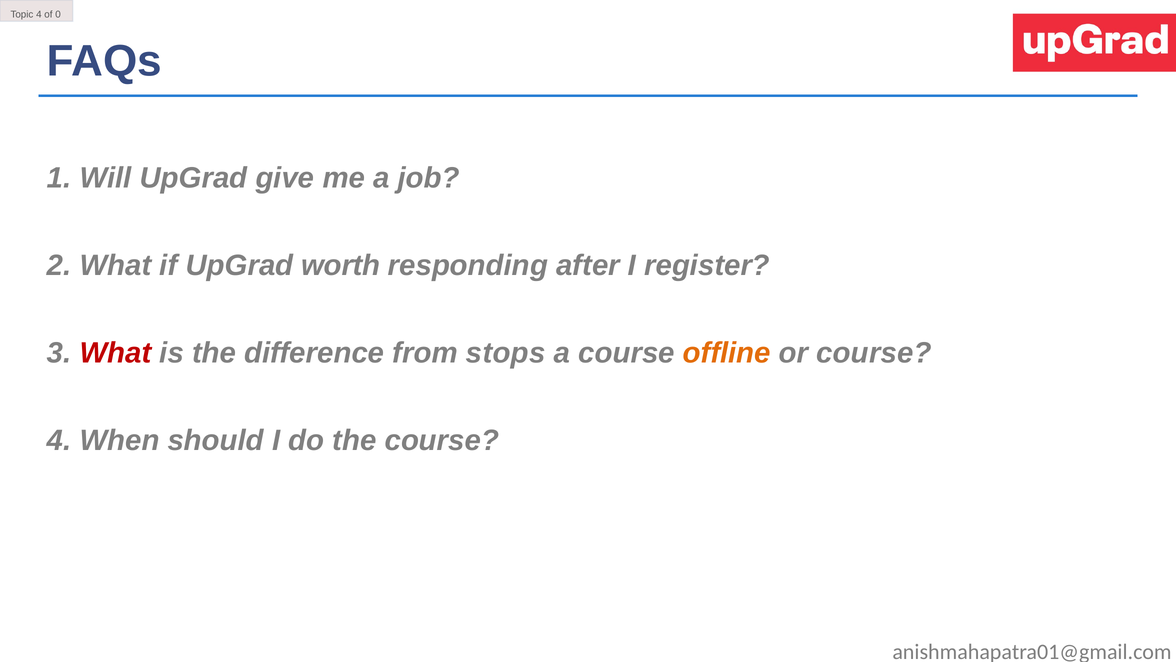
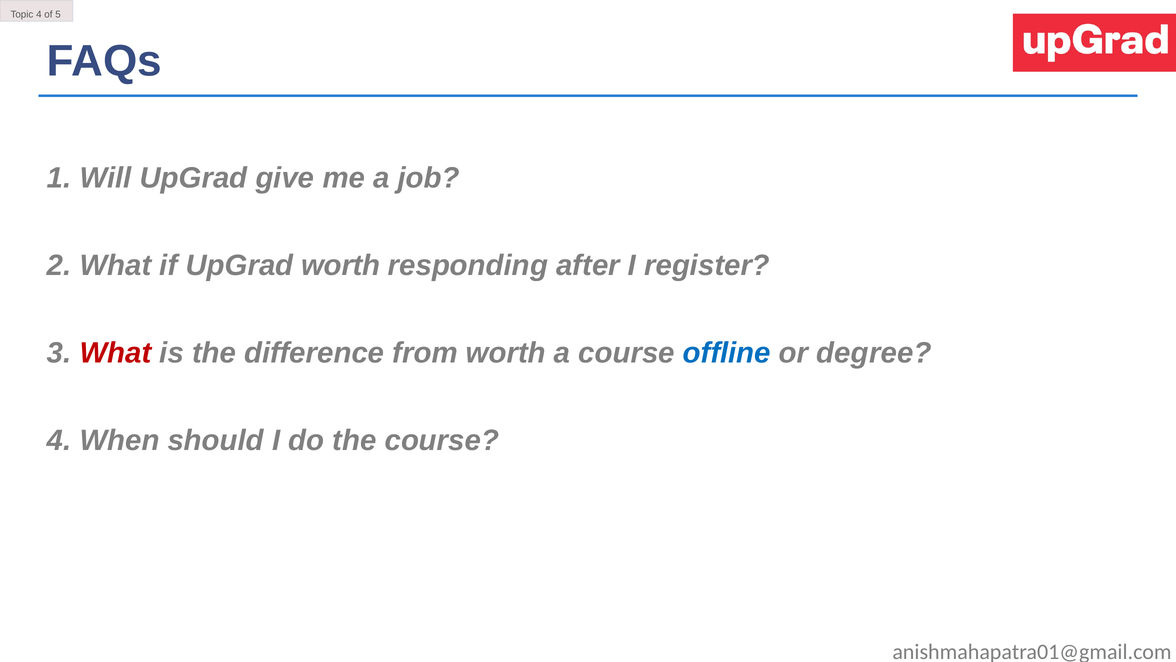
0: 0 -> 5 (58, 15)
from stops: stops -> worth (506, 353)
offline colour: orange -> blue (727, 353)
or course: course -> degree (874, 353)
